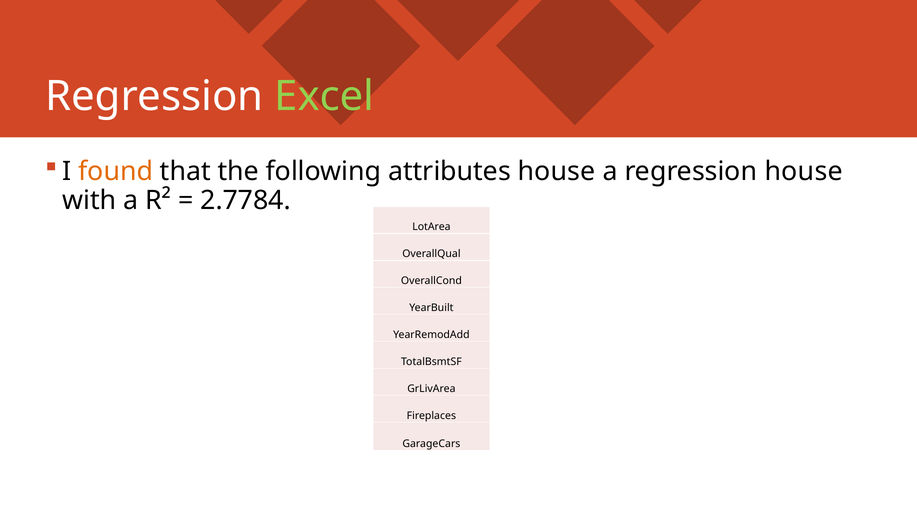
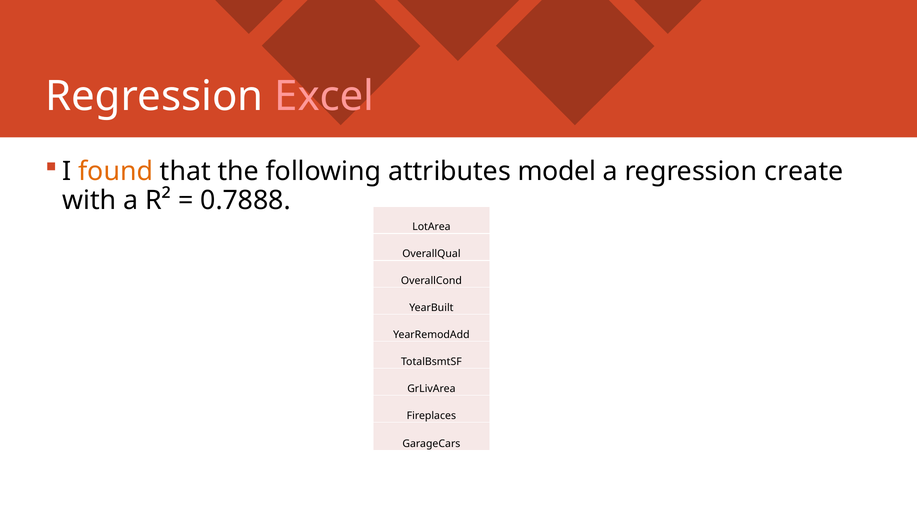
Excel colour: light green -> pink (324, 96)
attributes house: house -> model (557, 171)
regression house: house -> create (804, 171)
2.7784: 2.7784 -> 0.7888 (246, 200)
